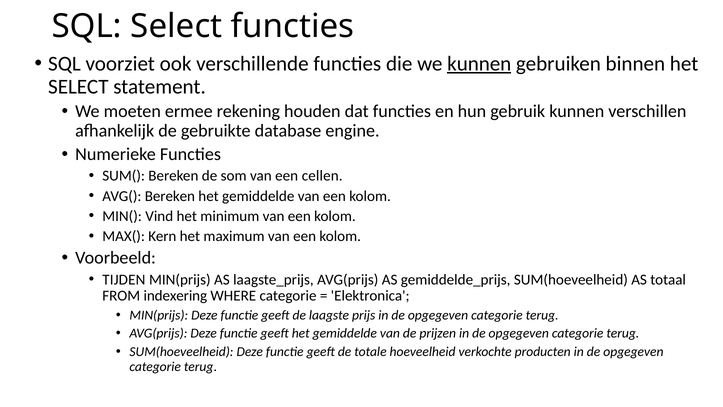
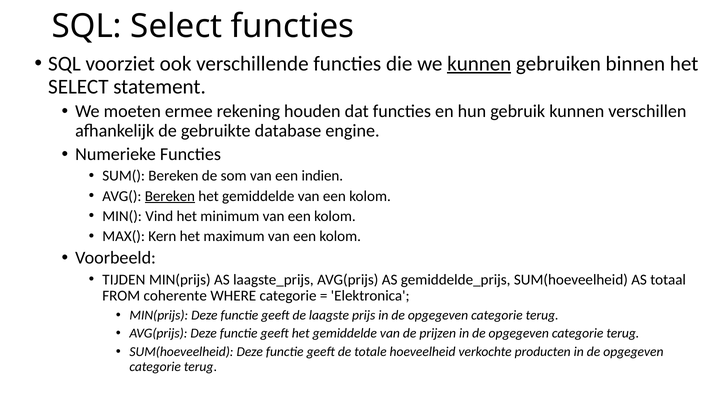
cellen: cellen -> indien (322, 176)
Bereken underline: none -> present (170, 196)
indexering: indexering -> coherente (175, 296)
